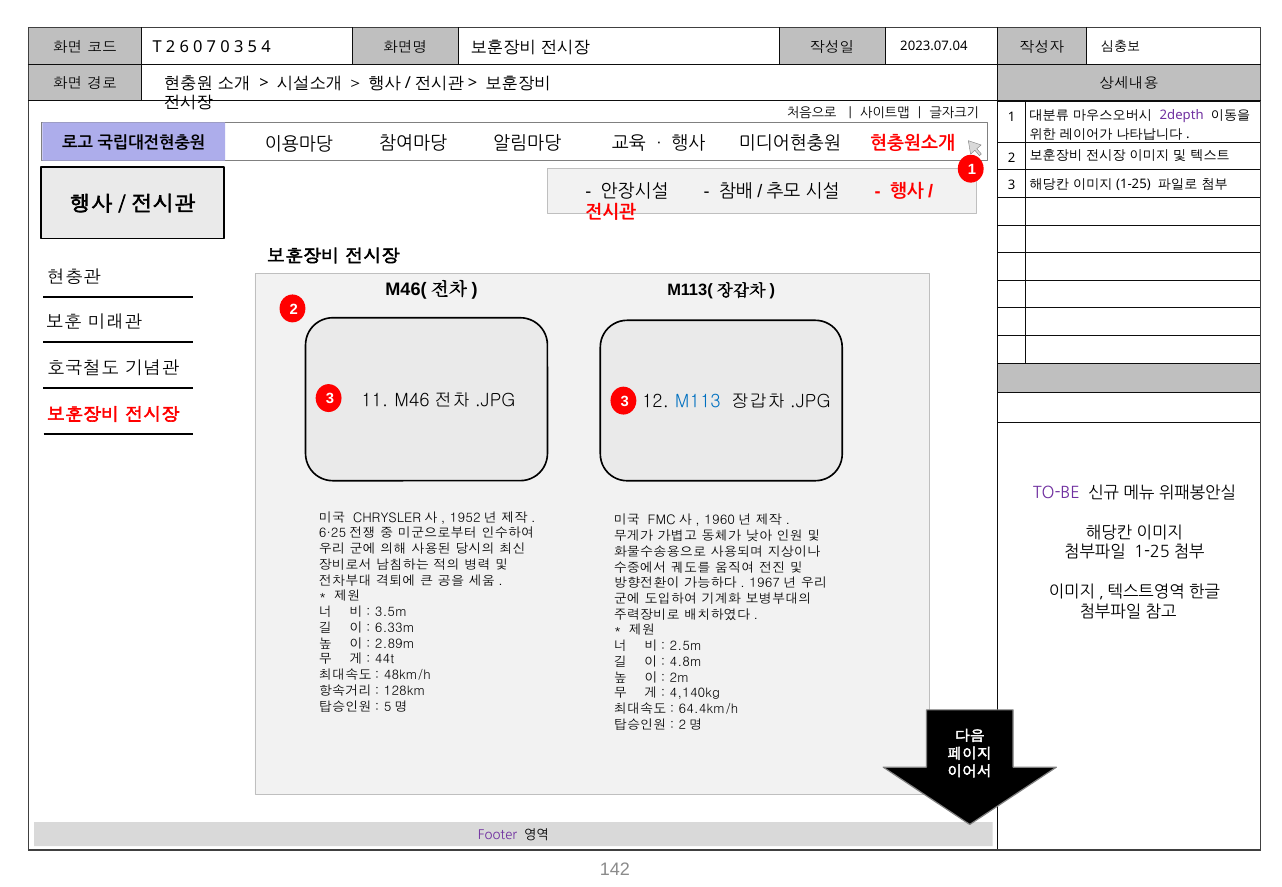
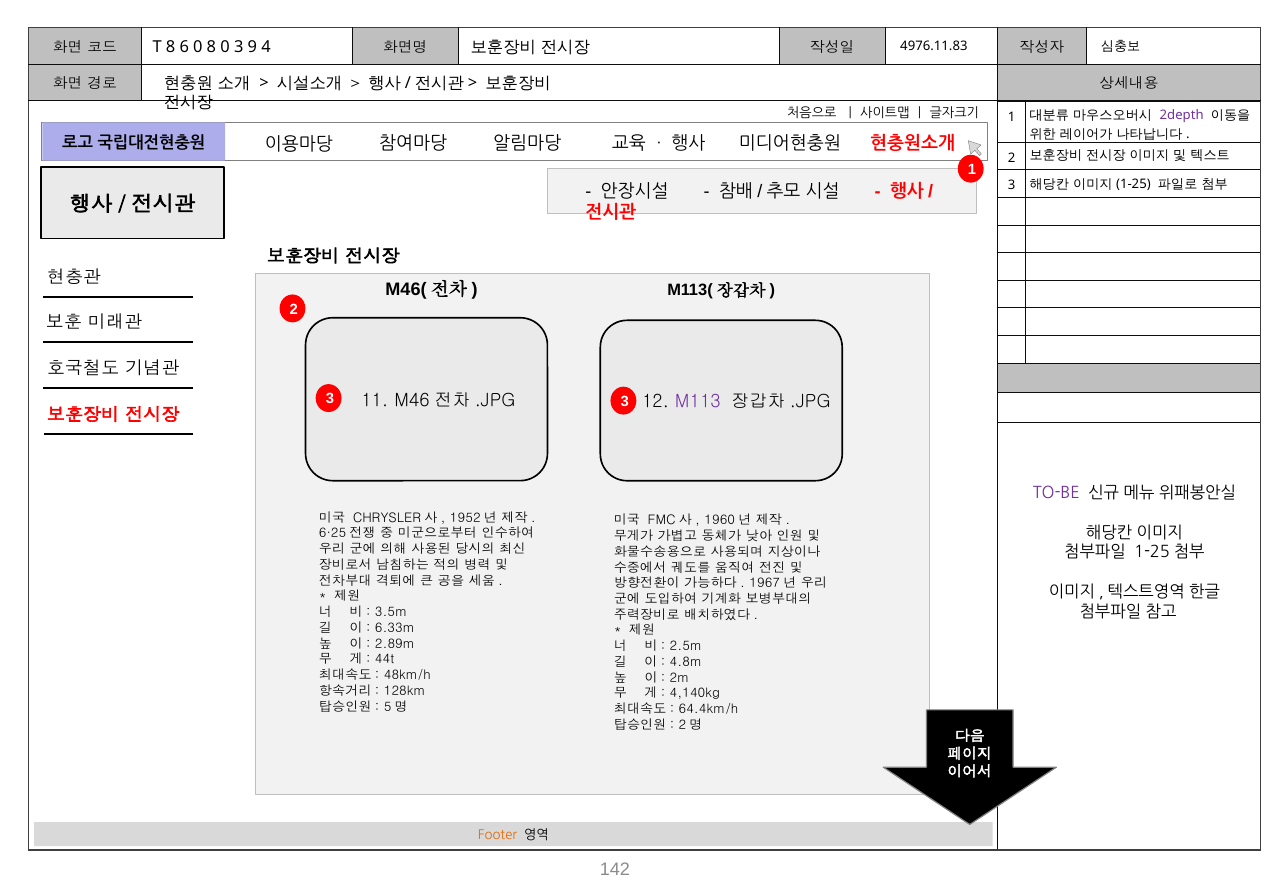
2023.07.04: 2023.07.04 -> 4976.11.83 (934, 46)
T 2: 2 -> 8 (171, 47)
0 7: 7 -> 8 (211, 47)
5: 5 -> 9 (252, 47)
M113 colour: blue -> purple (698, 402)
Footer colour: purple -> orange (498, 836)
